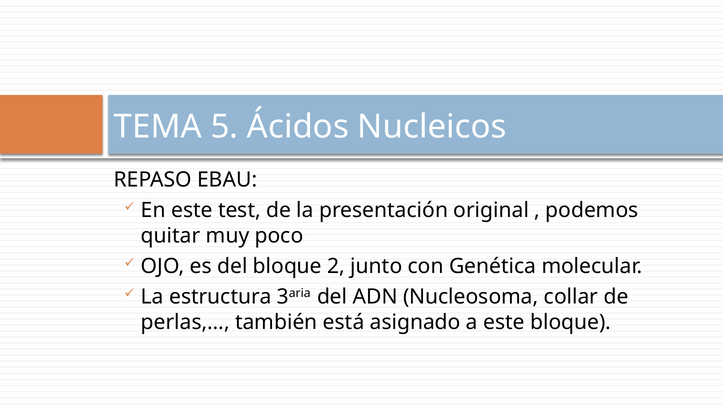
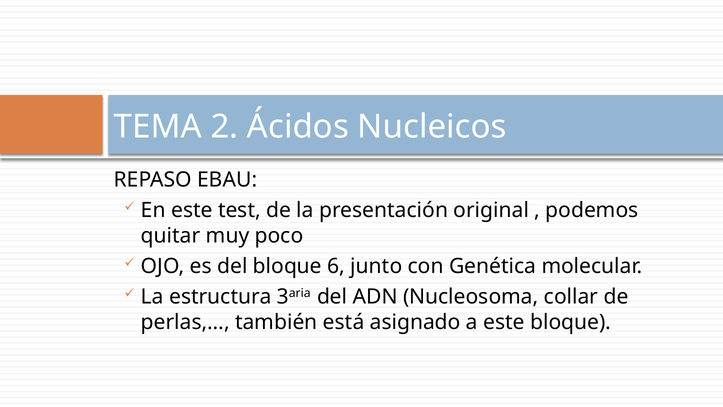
5: 5 -> 2 (224, 127)
2: 2 -> 6 (336, 266)
